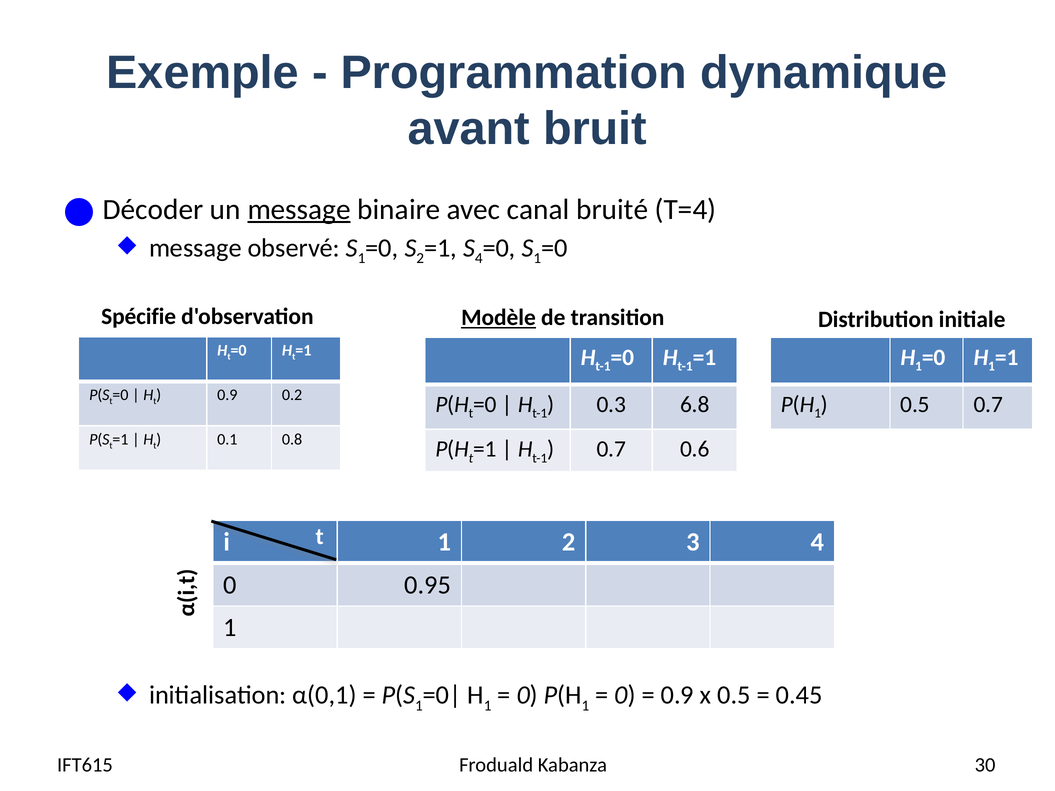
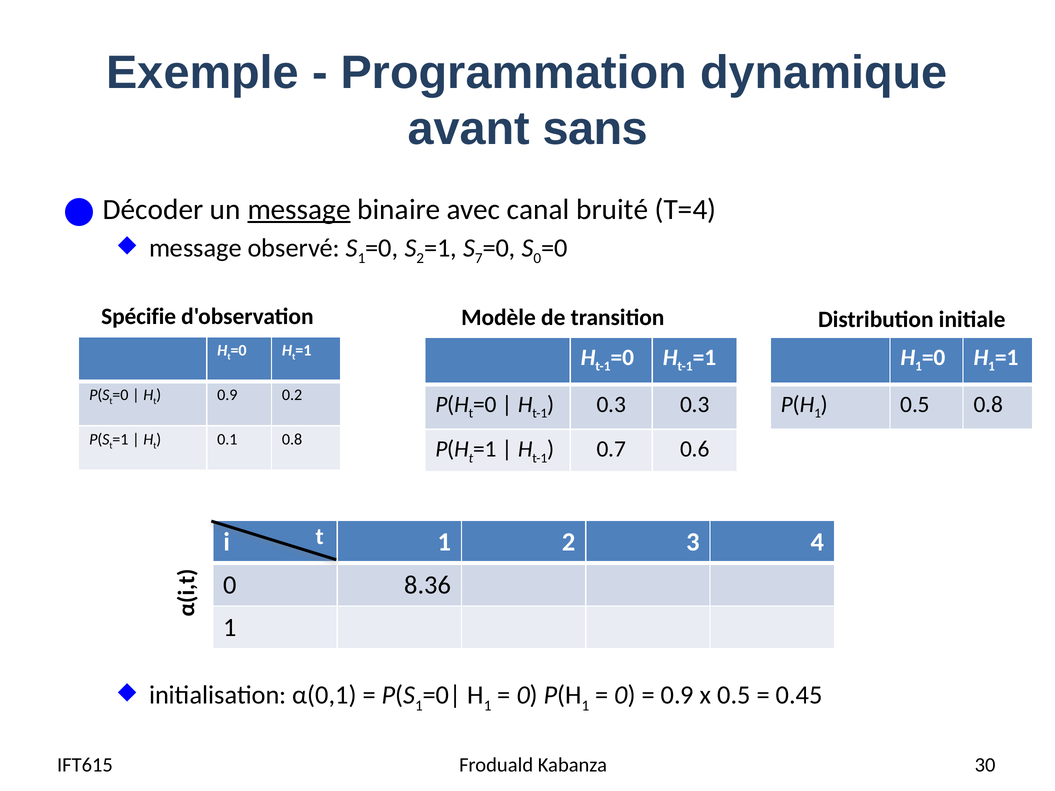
bruit: bruit -> sans (595, 129)
4: 4 -> 7 (479, 258)
1: 1 -> 0 (537, 258)
Modèle underline: present -> none (498, 318)
0.3 6.8: 6.8 -> 0.3 (695, 405)
0.5 0.7: 0.7 -> 0.8 (988, 404)
0.95: 0.95 -> 8.36 (428, 585)
